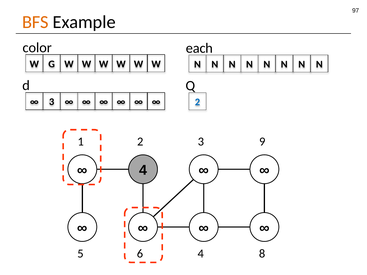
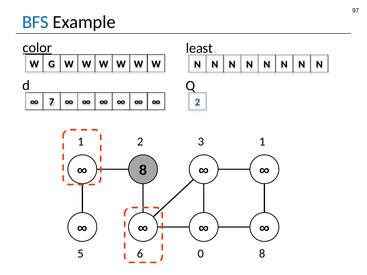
BFS colour: orange -> blue (35, 22)
color underline: none -> present (37, 48)
each: each -> least (199, 48)
3: 3 -> 7 (52, 102)
3 9: 9 -> 1 (262, 142)
4: 4 -> 8 (143, 170)
5 4: 4 -> 0 (201, 254)
